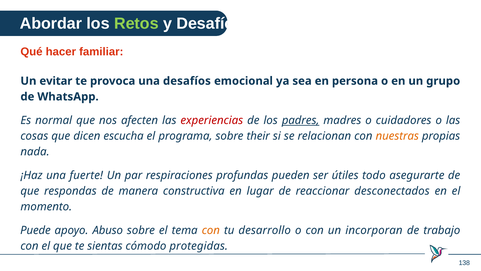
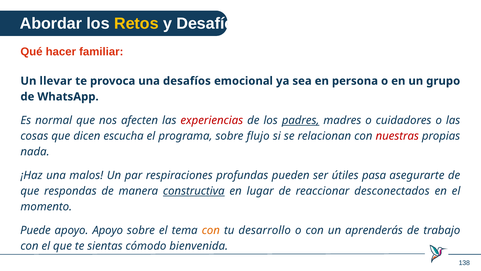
Retos colour: light green -> yellow (136, 24)
evitar: evitar -> llevar (56, 81)
their: their -> flujo (258, 136)
nuestras colour: orange -> red (397, 136)
fuerte: fuerte -> malos (86, 175)
todo: todo -> pasa (374, 175)
constructiva underline: none -> present (194, 191)
apoyo Abuso: Abuso -> Apoyo (108, 230)
incorporan: incorporan -> aprenderás (374, 230)
protegidas: protegidas -> bienvenida (199, 246)
